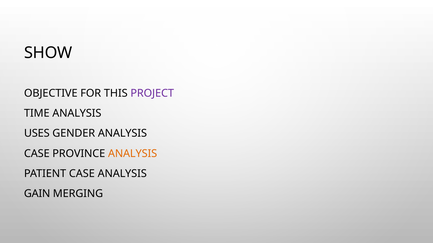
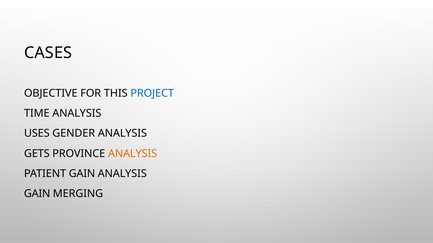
SHOW: SHOW -> CASES (48, 53)
PROJECT colour: purple -> blue (152, 94)
CASE: CASE -> GETS (37, 154)
PATIENT CASE: CASE -> GAIN (82, 174)
